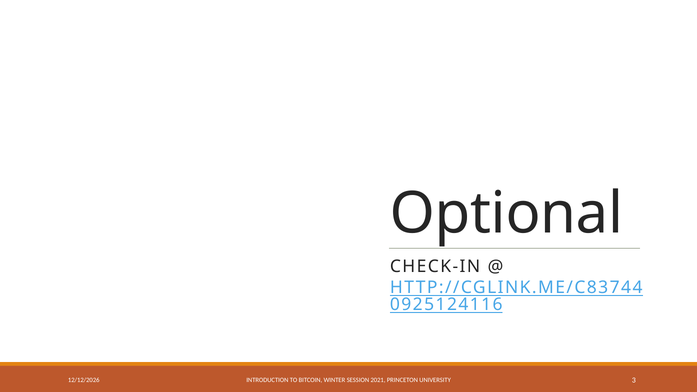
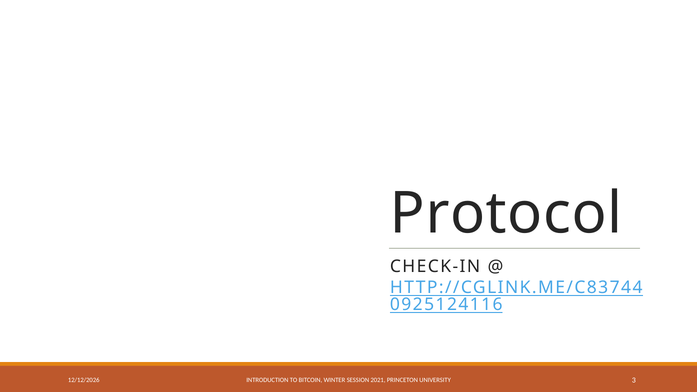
Optional: Optional -> Protocol (506, 214)
